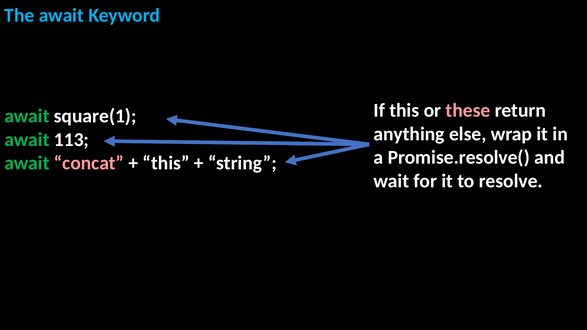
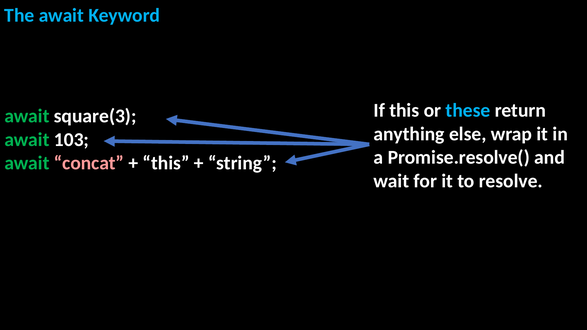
these colour: pink -> light blue (468, 111)
square(1: square(1 -> square(3 (95, 116)
113: 113 -> 103 (71, 140)
